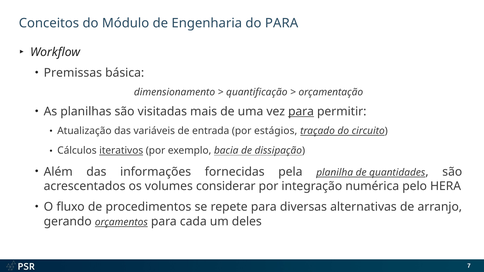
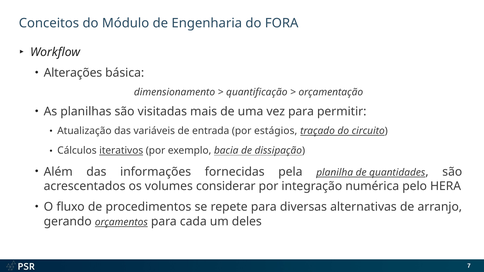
do PARA: PARA -> FORA (282, 23)
Premissas: Premissas -> Alterações (73, 73)
para underline: present -> none (301, 112)
